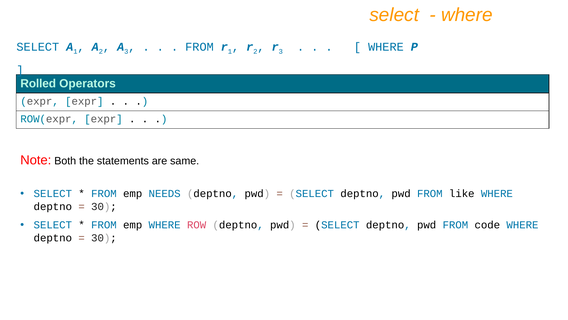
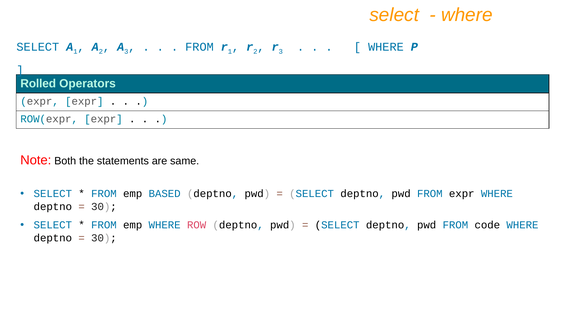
NEEDS: NEEDS -> BASED (165, 194)
FROM like: like -> expr (462, 194)
